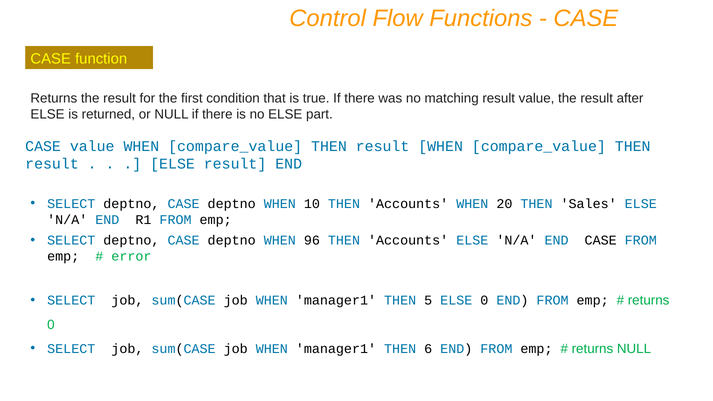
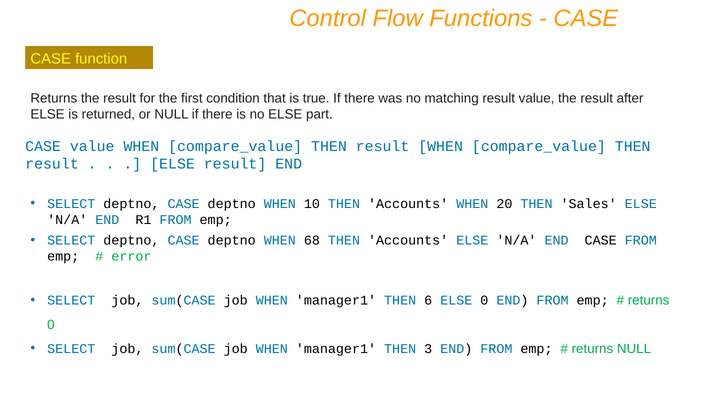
96: 96 -> 68 (312, 241)
5: 5 -> 6 (428, 301)
6: 6 -> 3 (428, 349)
